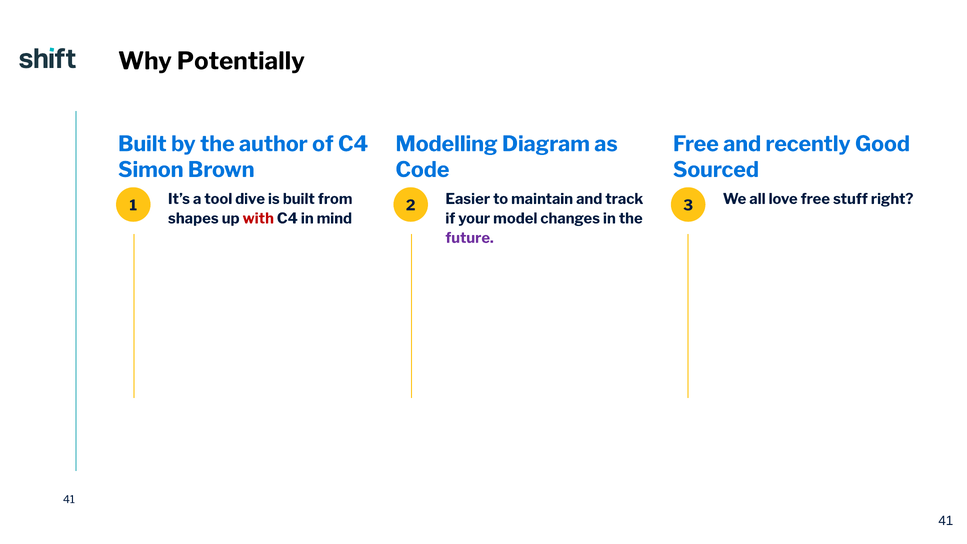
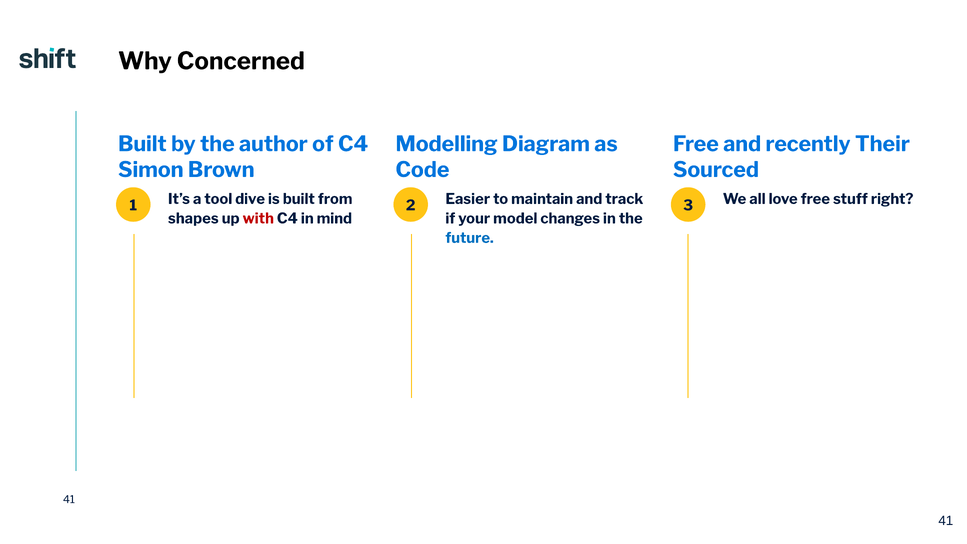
Potentially: Potentially -> Concerned (241, 61)
Good: Good -> Their (882, 144)
future colour: purple -> blue (470, 238)
